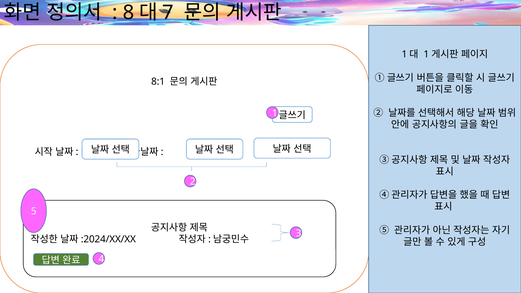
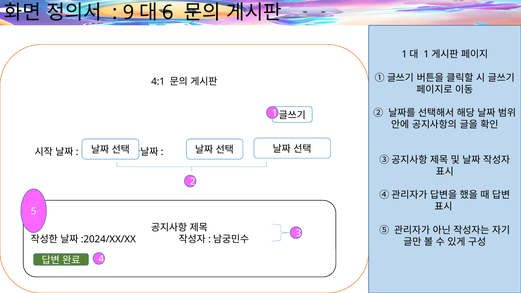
8: 8 -> 9 (129, 13)
7: 7 -> 6 (168, 13)
8:1: 8:1 -> 4:1 (158, 82)
